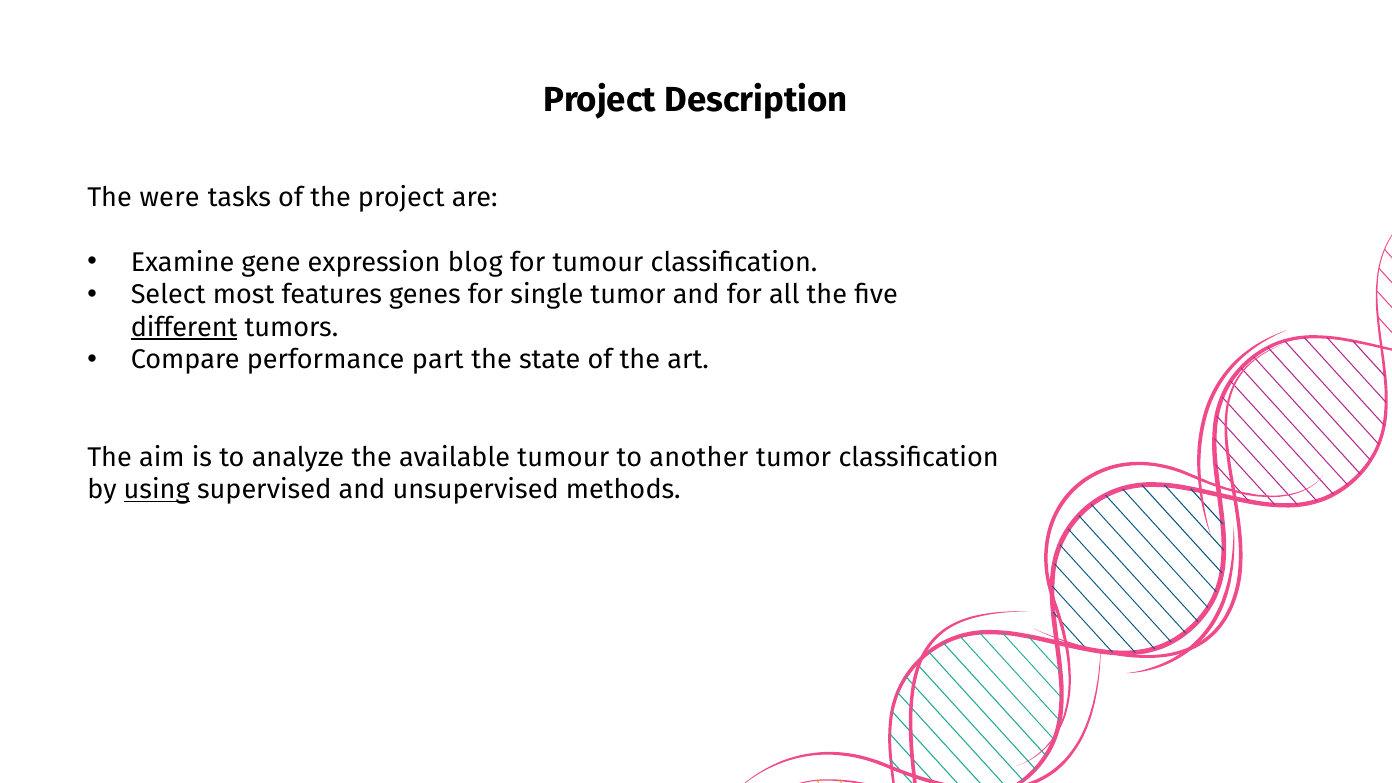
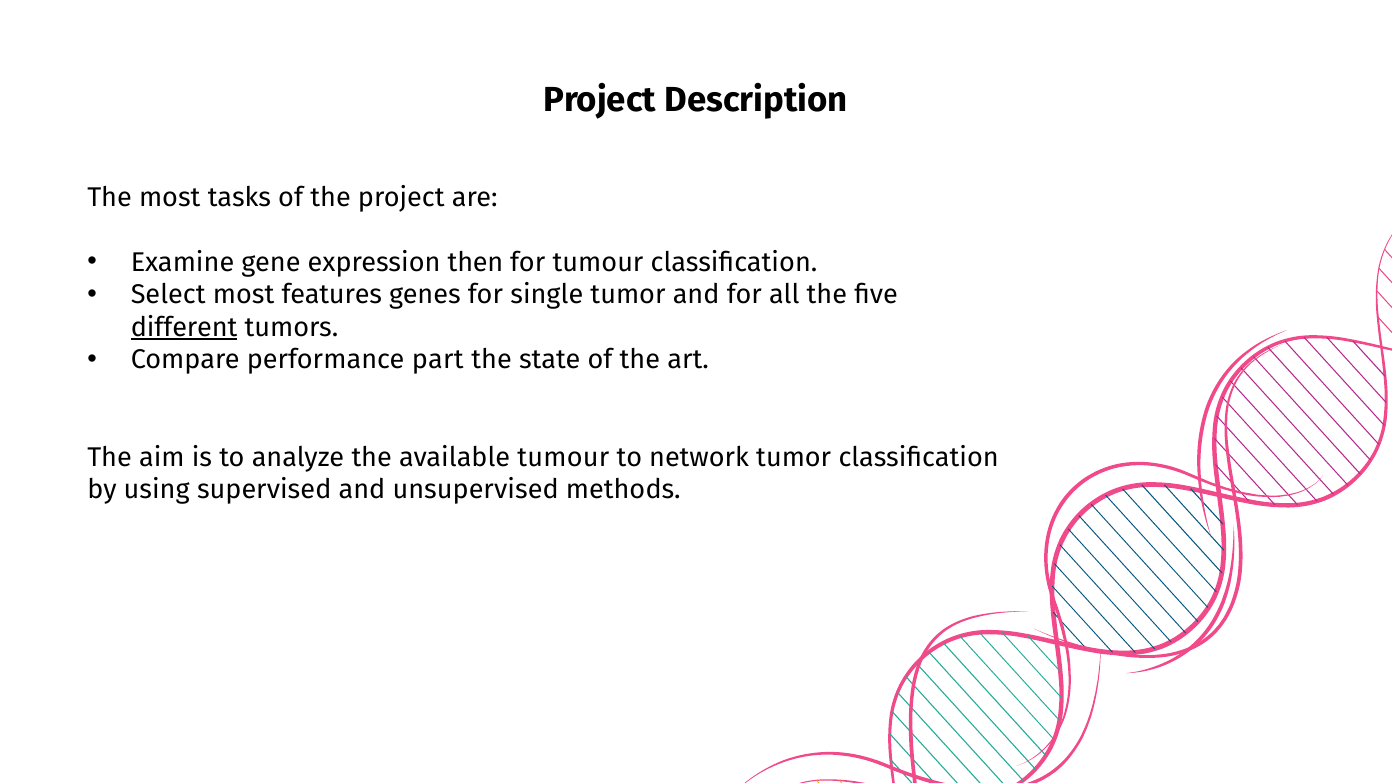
The were: were -> most (170, 197)
blog: blog -> then (475, 262)
another: another -> network (699, 457)
using underline: present -> none (157, 490)
